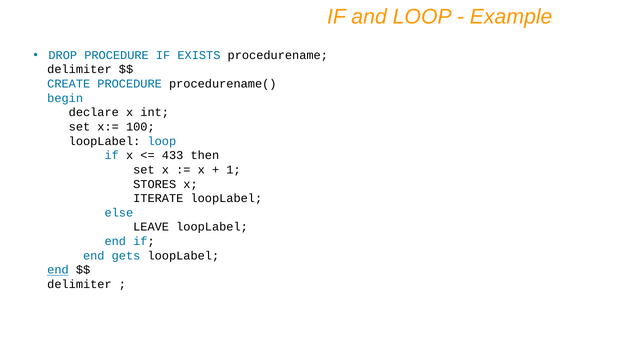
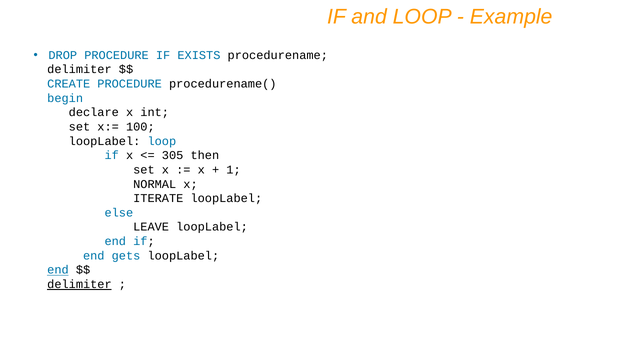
433: 433 -> 305 (173, 156)
STORES: STORES -> NORMAL (155, 184)
delimiter underline: none -> present (79, 285)
